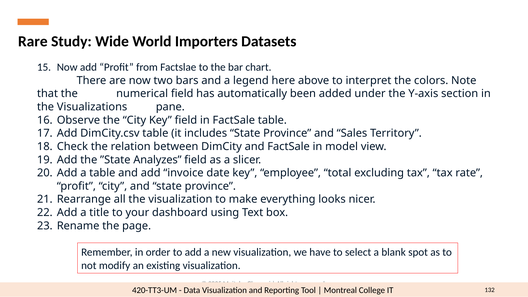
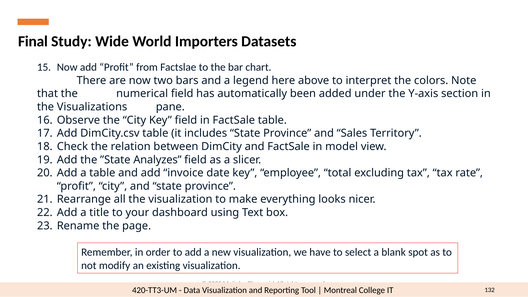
Rare: Rare -> Final (33, 41)
